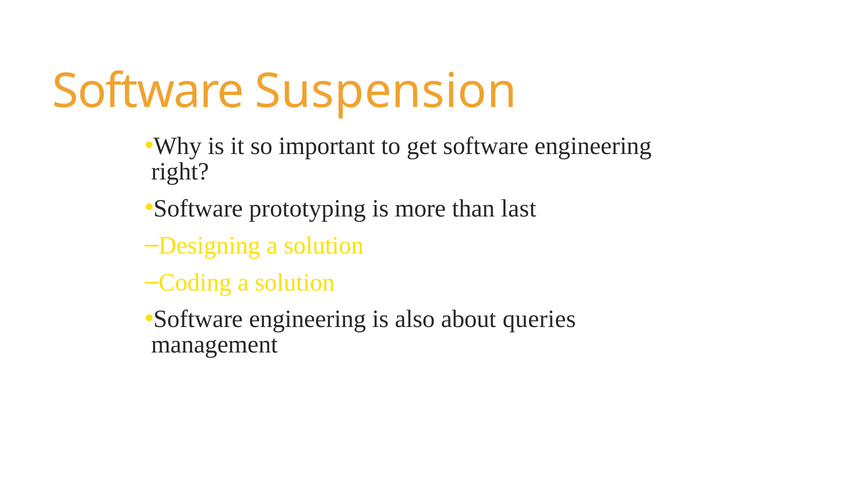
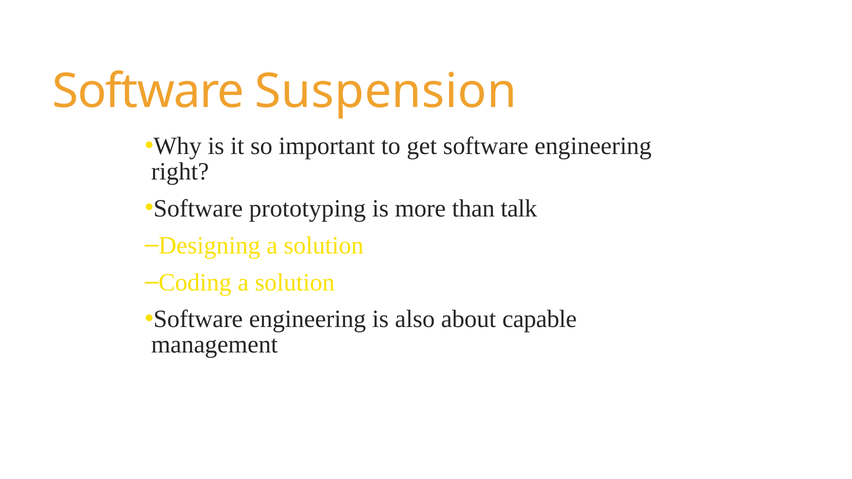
last: last -> talk (519, 209)
queries: queries -> capable (540, 319)
